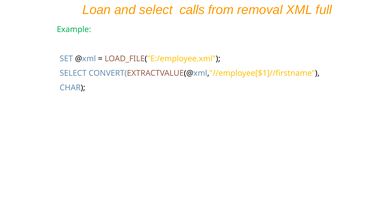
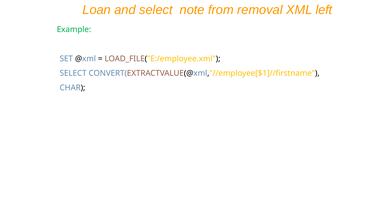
calls: calls -> note (192, 10)
full: full -> left (324, 10)
